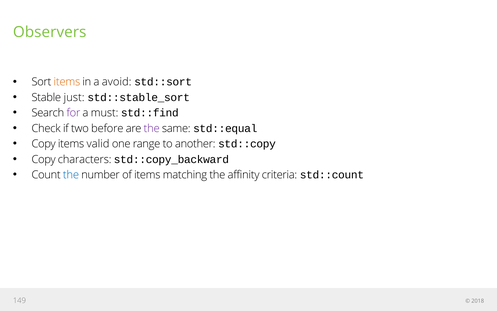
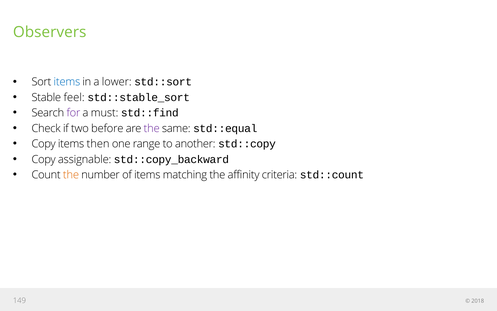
items colour: orange -> blue (67, 82)
avoid: avoid -> lower (117, 82)
just: just -> feel (74, 97)
valid: valid -> then (98, 144)
characters: characters -> assignable (85, 159)
the colour: blue -> orange (71, 175)
